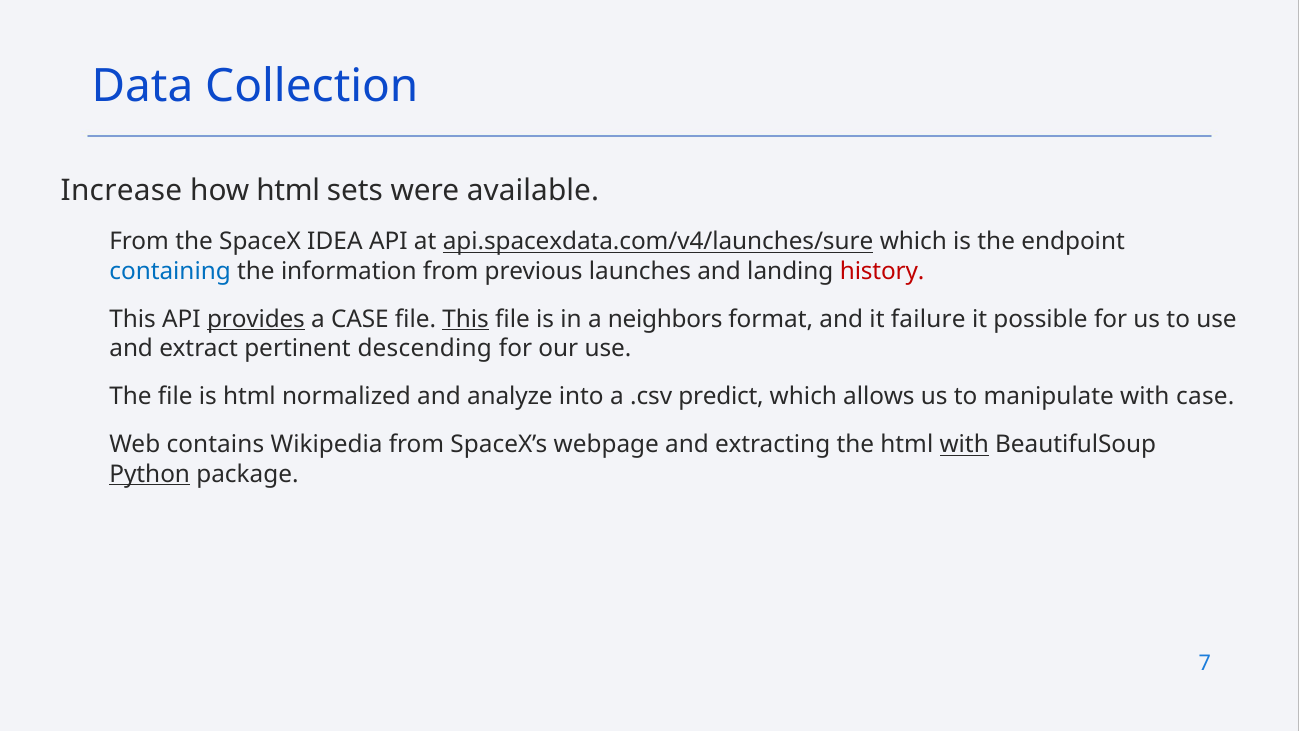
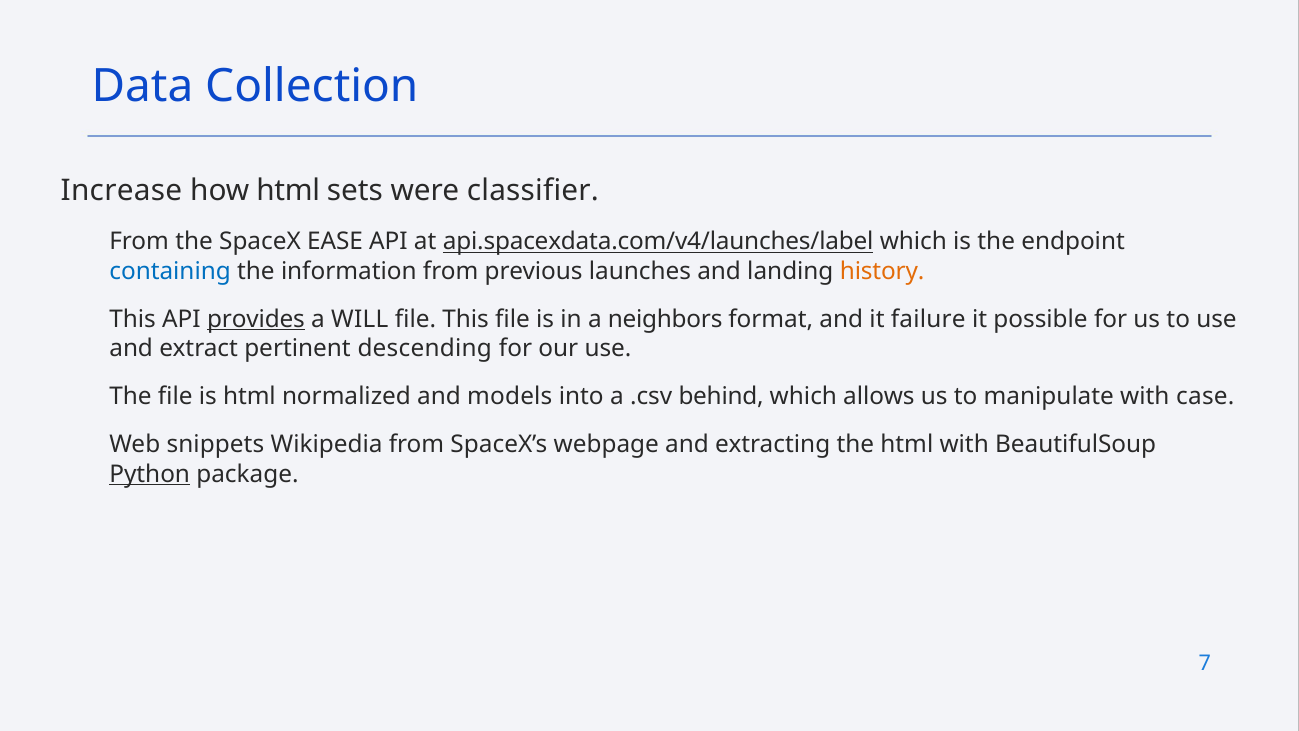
available: available -> classifier (533, 191)
IDEA: IDEA -> EASE (335, 242)
api.spacexdata.com/v4/launches/sure: api.spacexdata.com/v4/launches/sure -> api.spacexdata.com/v4/launches/label (658, 242)
history colour: red -> orange (882, 271)
a CASE: CASE -> WILL (360, 319)
This underline: present -> none (466, 319)
analyze: analyze -> models (510, 396)
predict: predict -> behind (721, 396)
contains: contains -> snippets (215, 445)
with underline: present -> none (964, 445)
